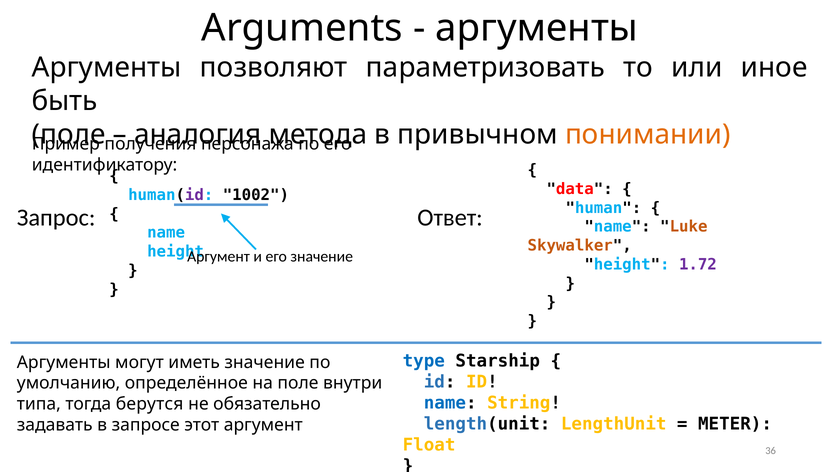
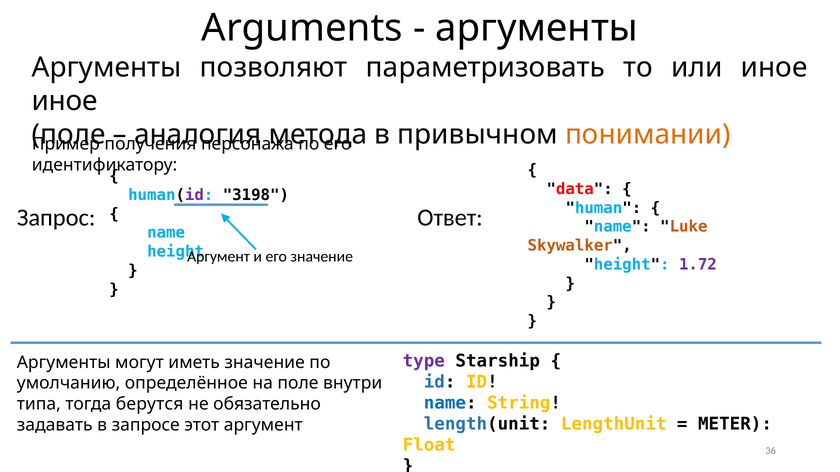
быть: быть -> иное (65, 101)
1002: 1002 -> 3198 (256, 195)
type colour: blue -> purple (424, 361)
